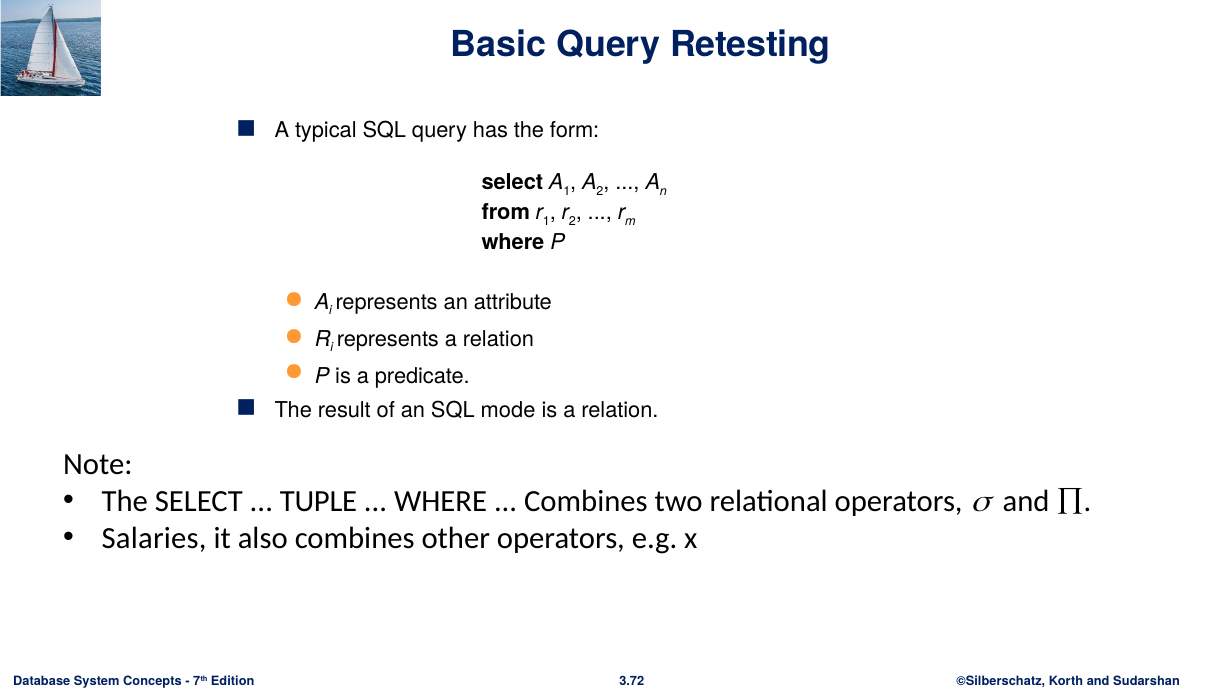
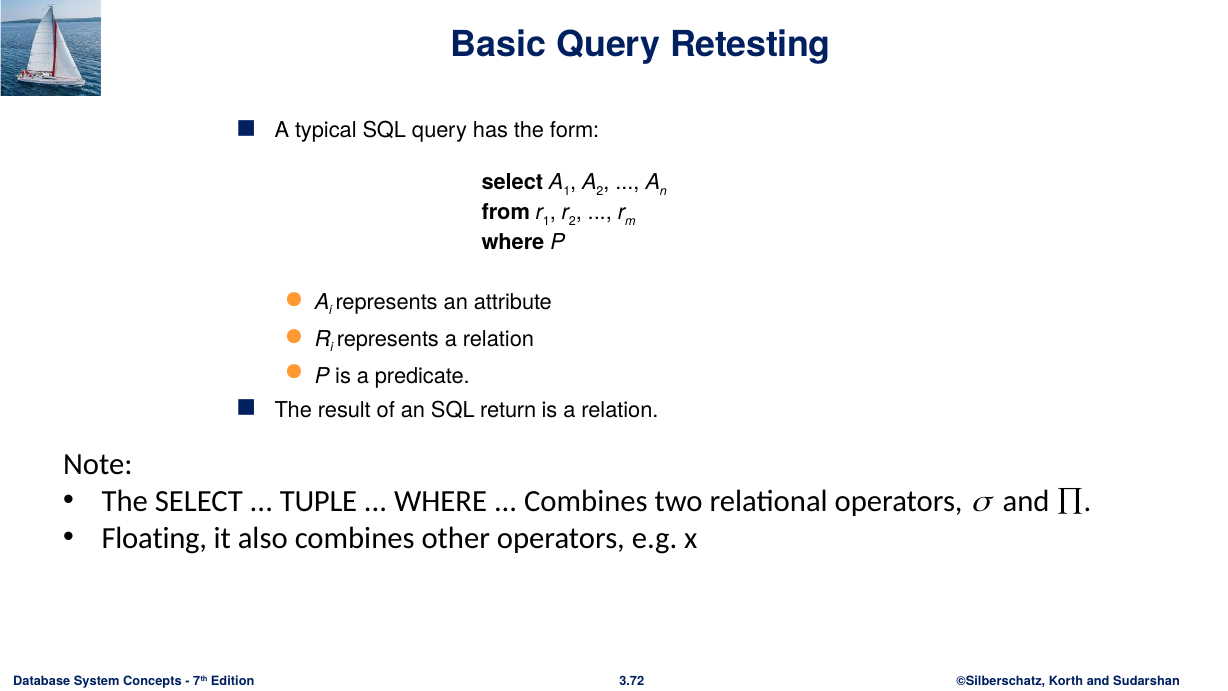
mode: mode -> return (508, 410)
Salaries: Salaries -> Floating (154, 538)
